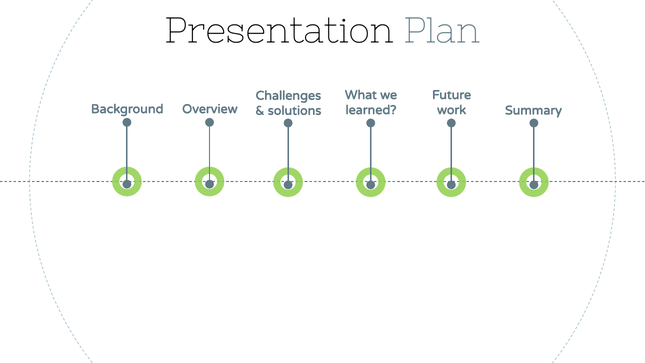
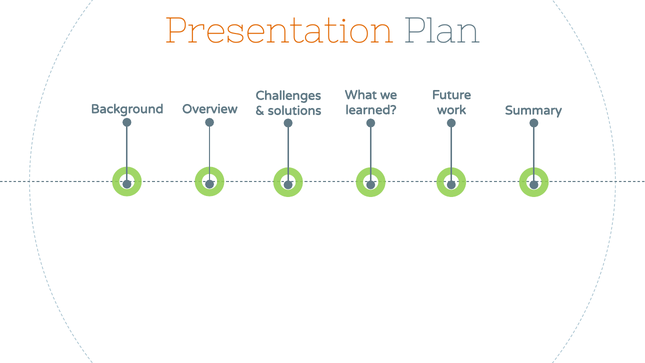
Presentation colour: black -> orange (279, 31)
